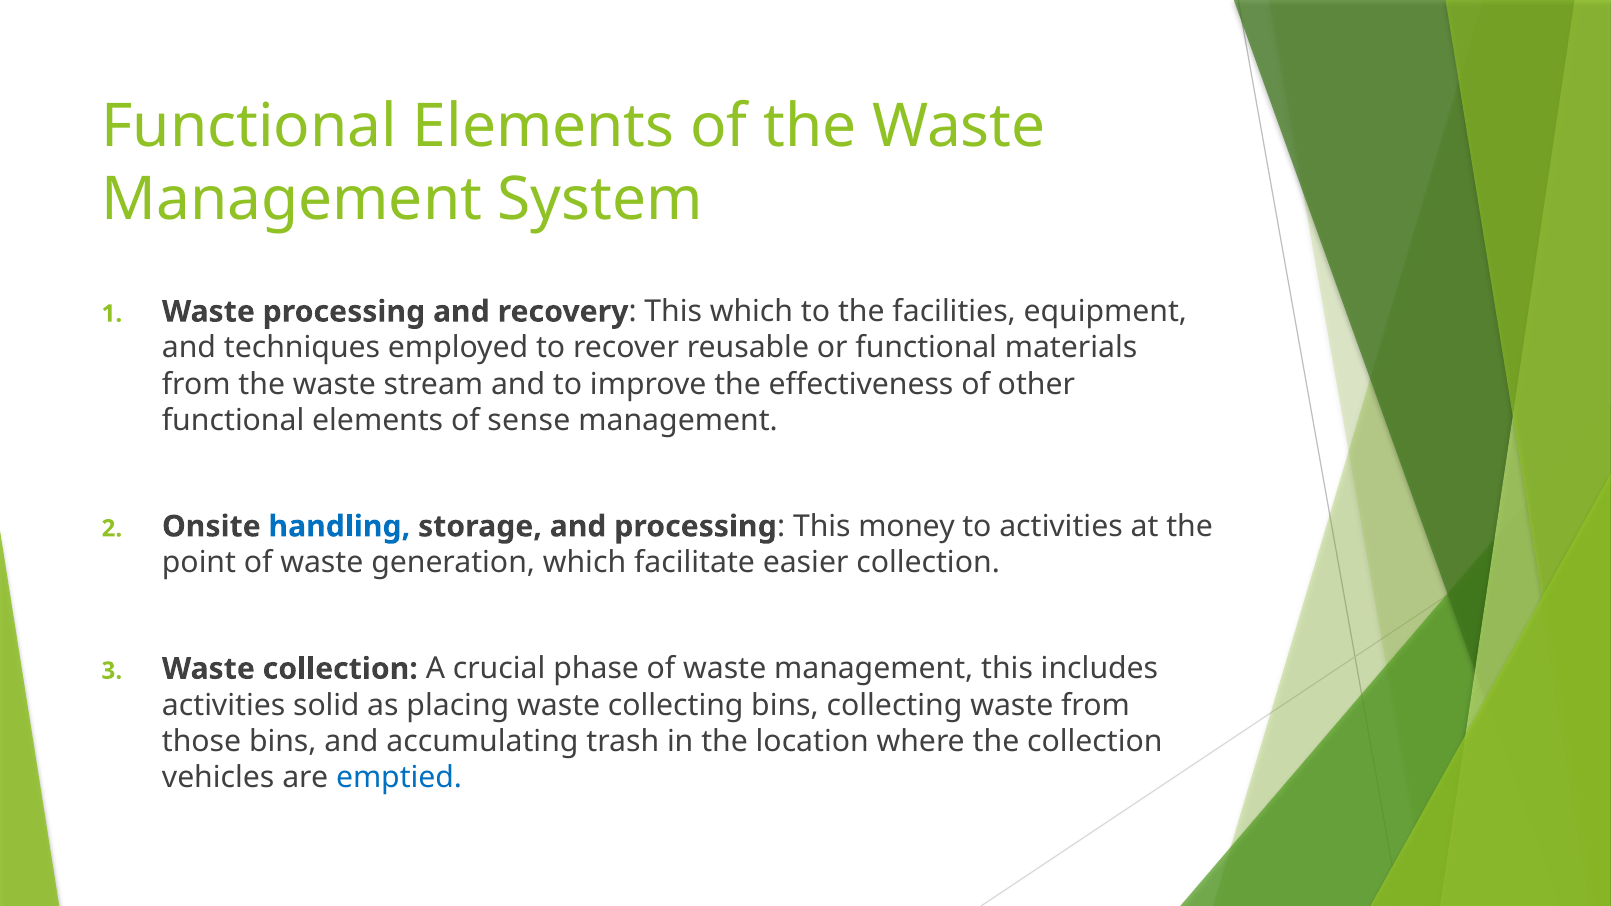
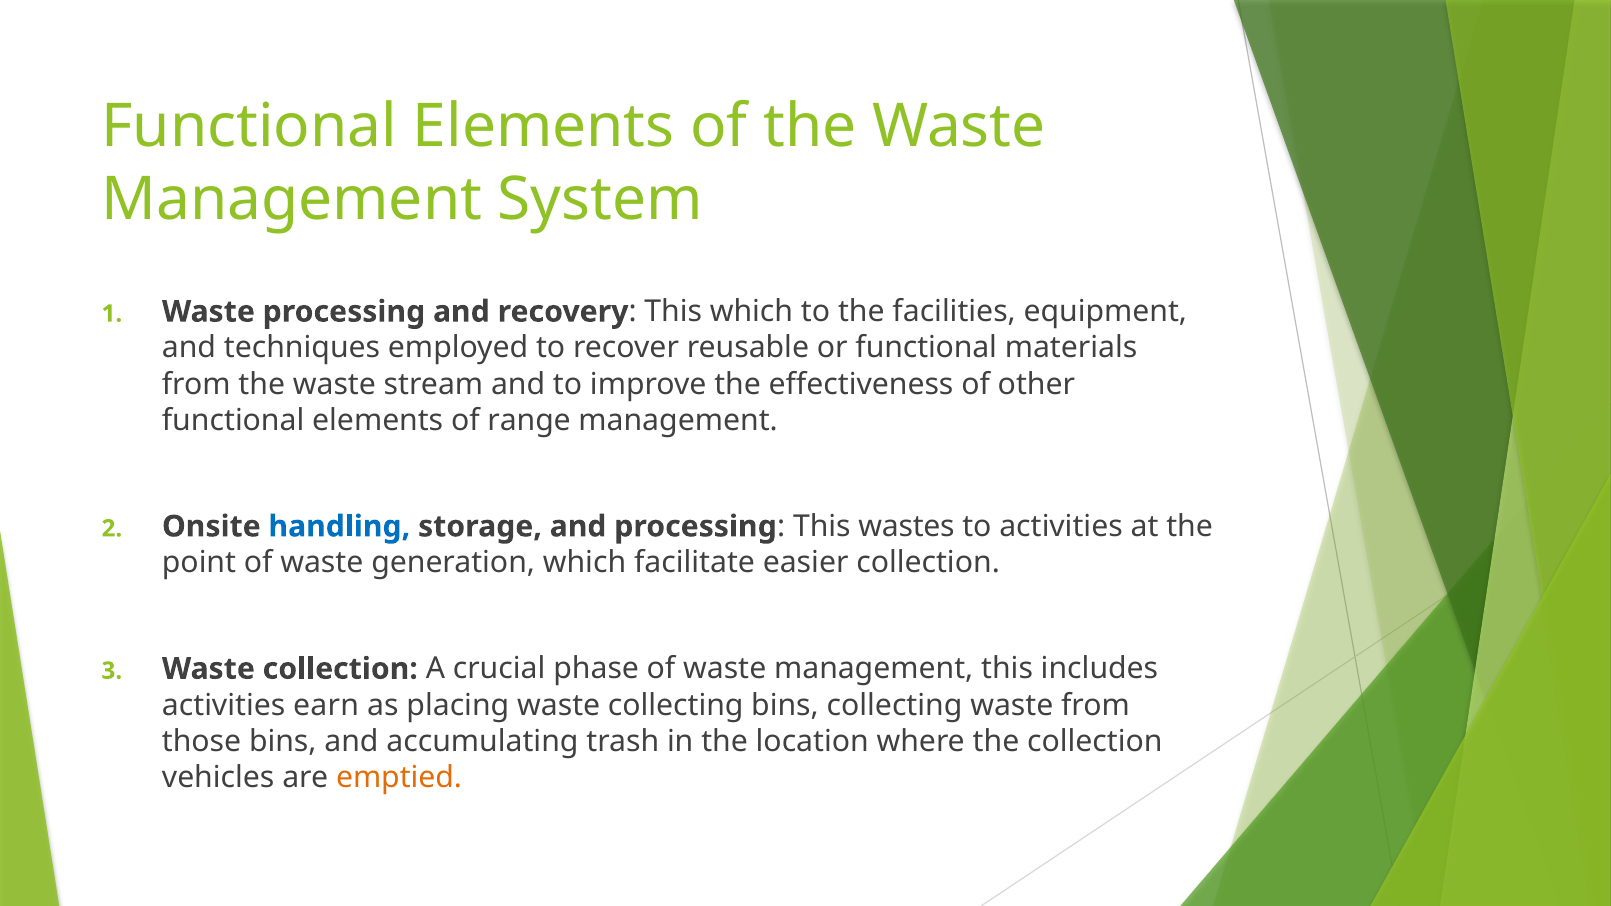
sense: sense -> range (529, 421)
money: money -> wastes (907, 527)
solid: solid -> earn (326, 705)
emptied colour: blue -> orange (399, 778)
